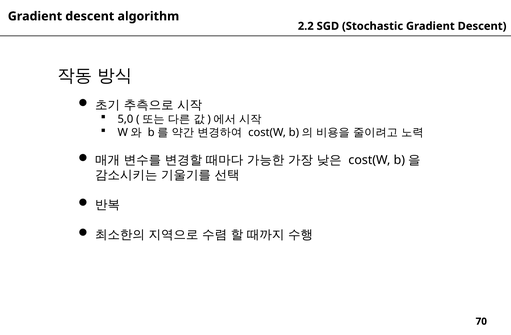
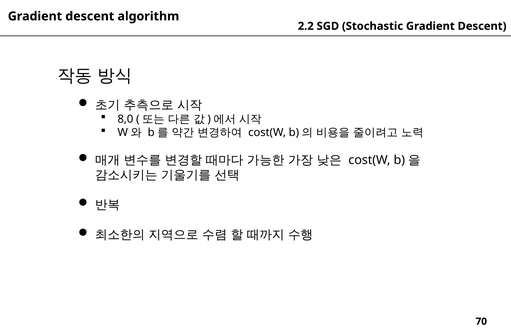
5,0: 5,0 -> 8,0 (125, 119)
